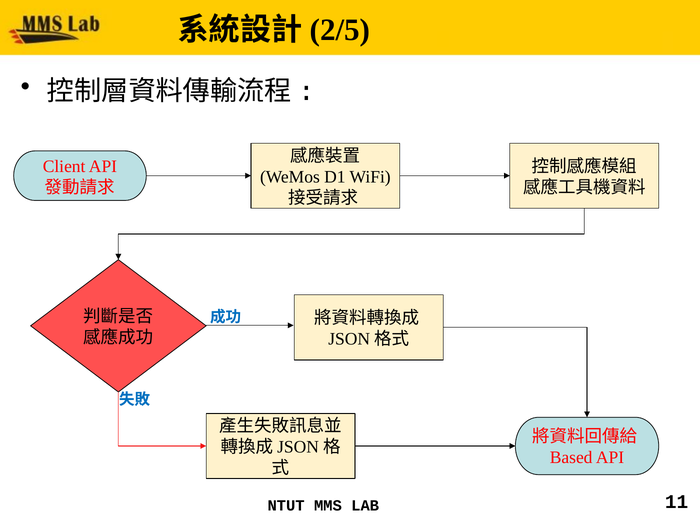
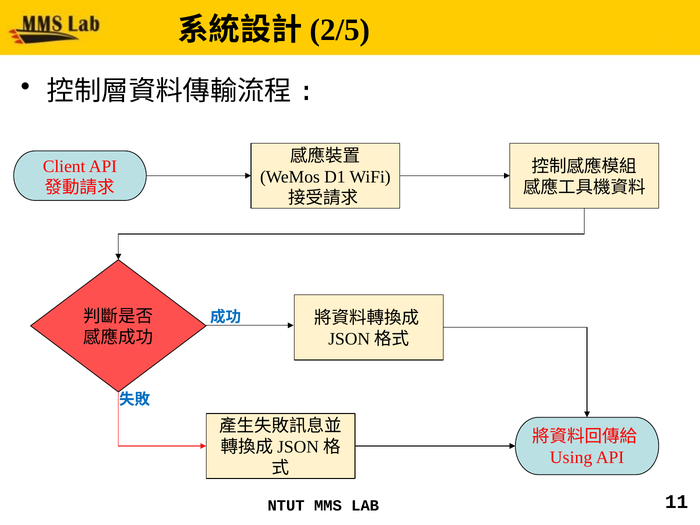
Based: Based -> Using (571, 458)
